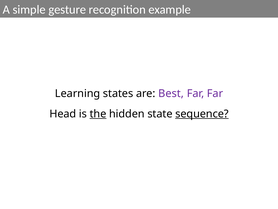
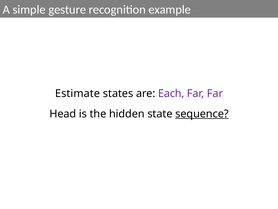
Learning: Learning -> Estimate (78, 93)
Best: Best -> Each (171, 93)
the underline: present -> none (98, 114)
